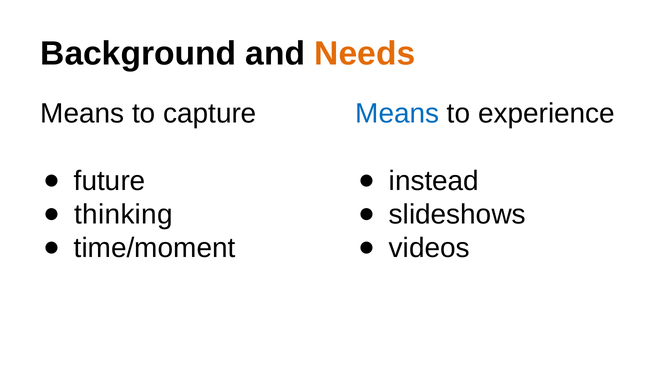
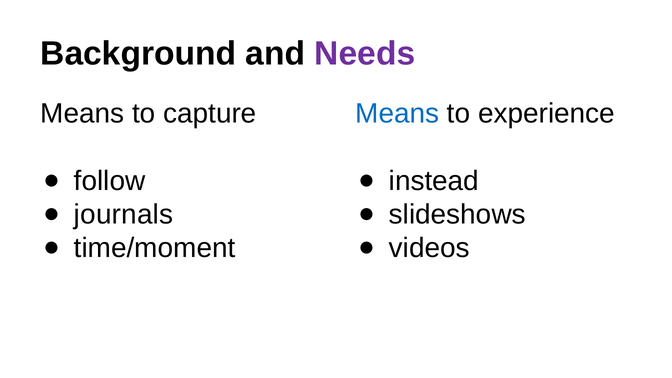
Needs colour: orange -> purple (365, 54)
future: future -> follow (110, 181)
thinking: thinking -> journals (124, 214)
